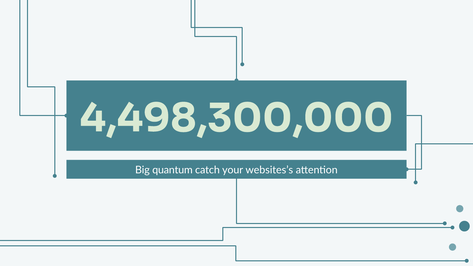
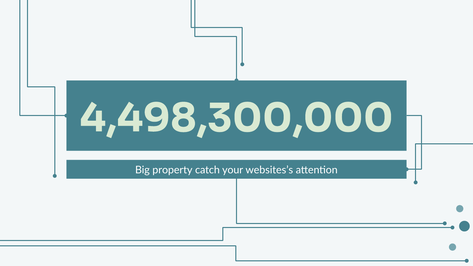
quantum: quantum -> property (172, 170)
